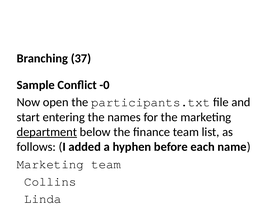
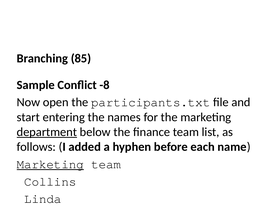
37: 37 -> 85 (81, 59)
-0: -0 -> -8 (105, 85)
Marketing underline: none -> present (50, 164)
